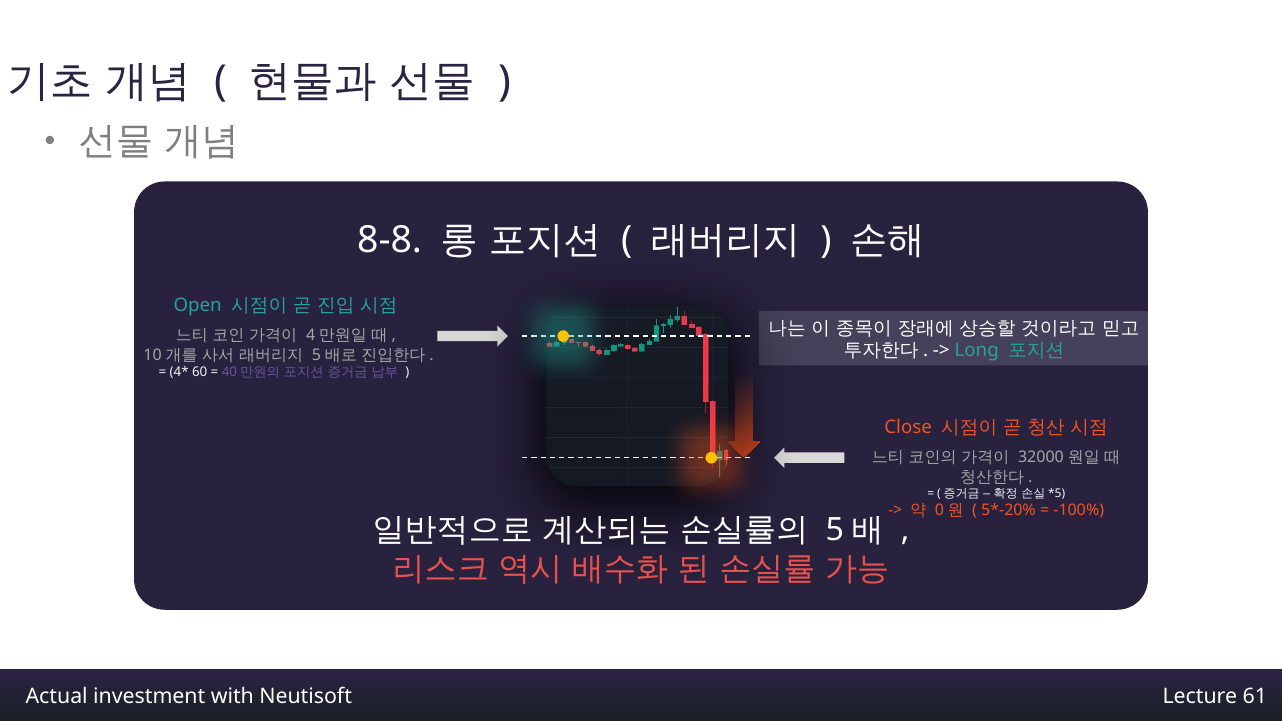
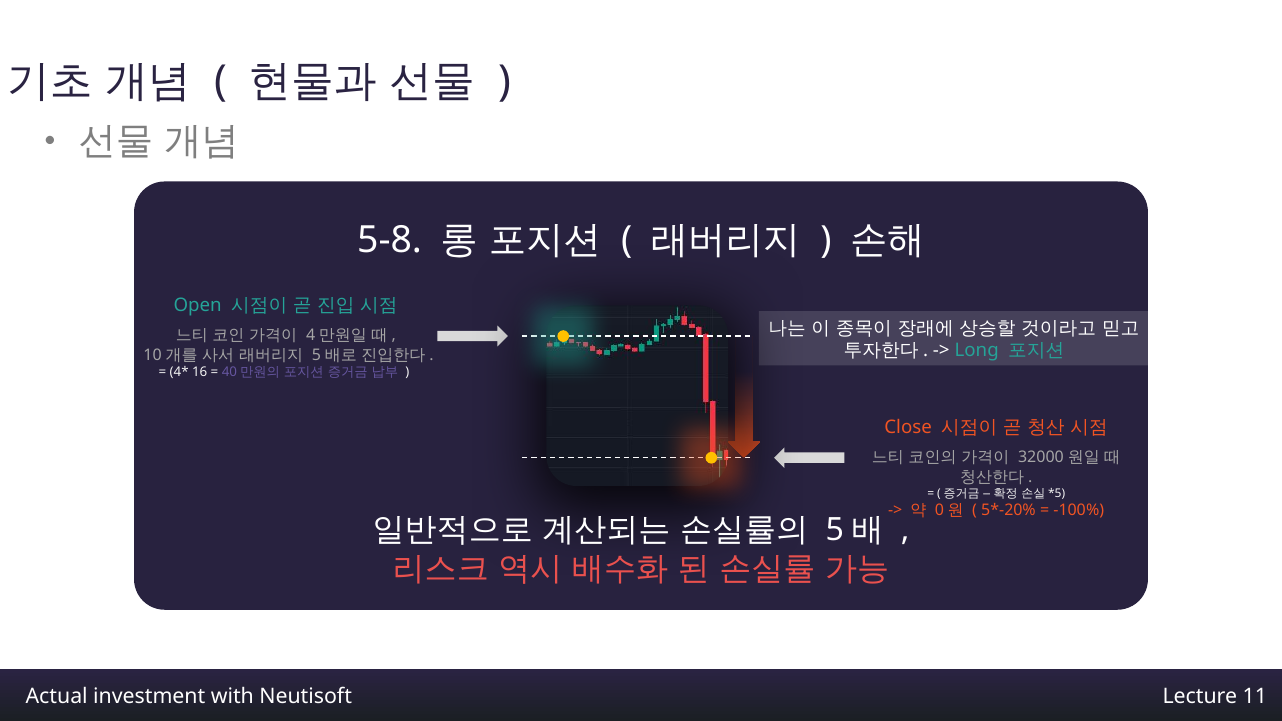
8-8: 8-8 -> 5-8 (390, 240)
60: 60 -> 16 (200, 372)
61: 61 -> 11 (1255, 696)
